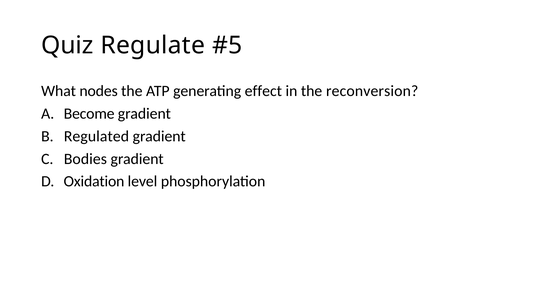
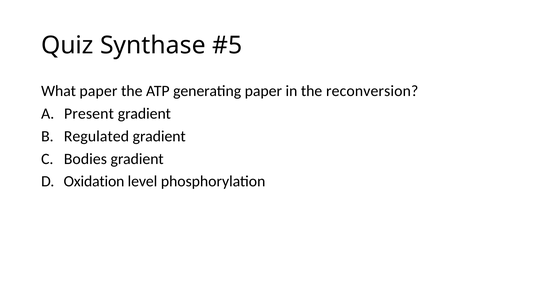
Regulate: Regulate -> Synthase (153, 45)
What nodes: nodes -> paper (98, 91)
generating effect: effect -> paper (263, 91)
Become: Become -> Present (89, 114)
